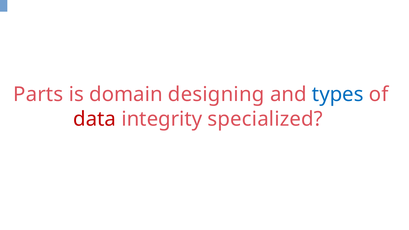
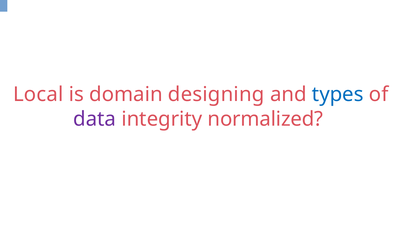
Parts: Parts -> Local (38, 94)
data colour: red -> purple (95, 119)
specialized: specialized -> normalized (265, 119)
